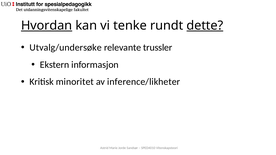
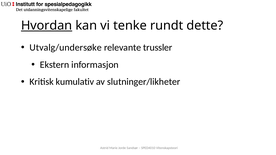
dette underline: present -> none (205, 26)
minoritet: minoritet -> kumulativ (75, 82)
inference/likheter: inference/likheter -> slutninger/likheter (144, 82)
